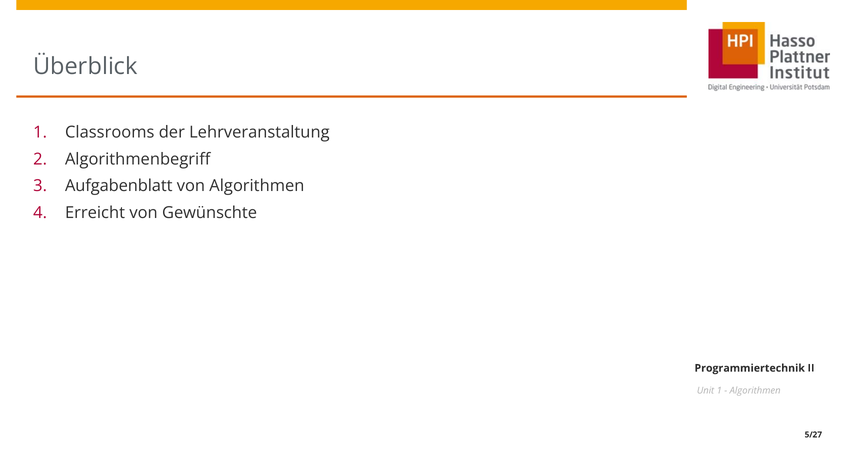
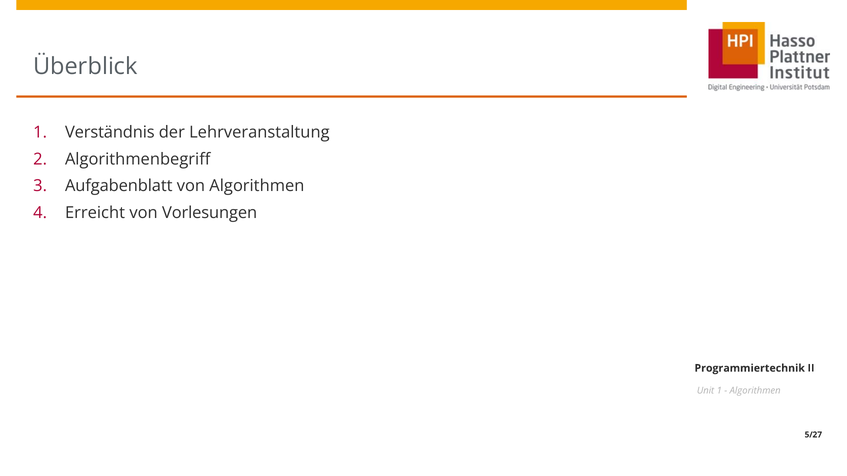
Classrooms: Classrooms -> Verständnis (110, 133)
Gewünschte: Gewünschte -> Vorlesungen (210, 213)
